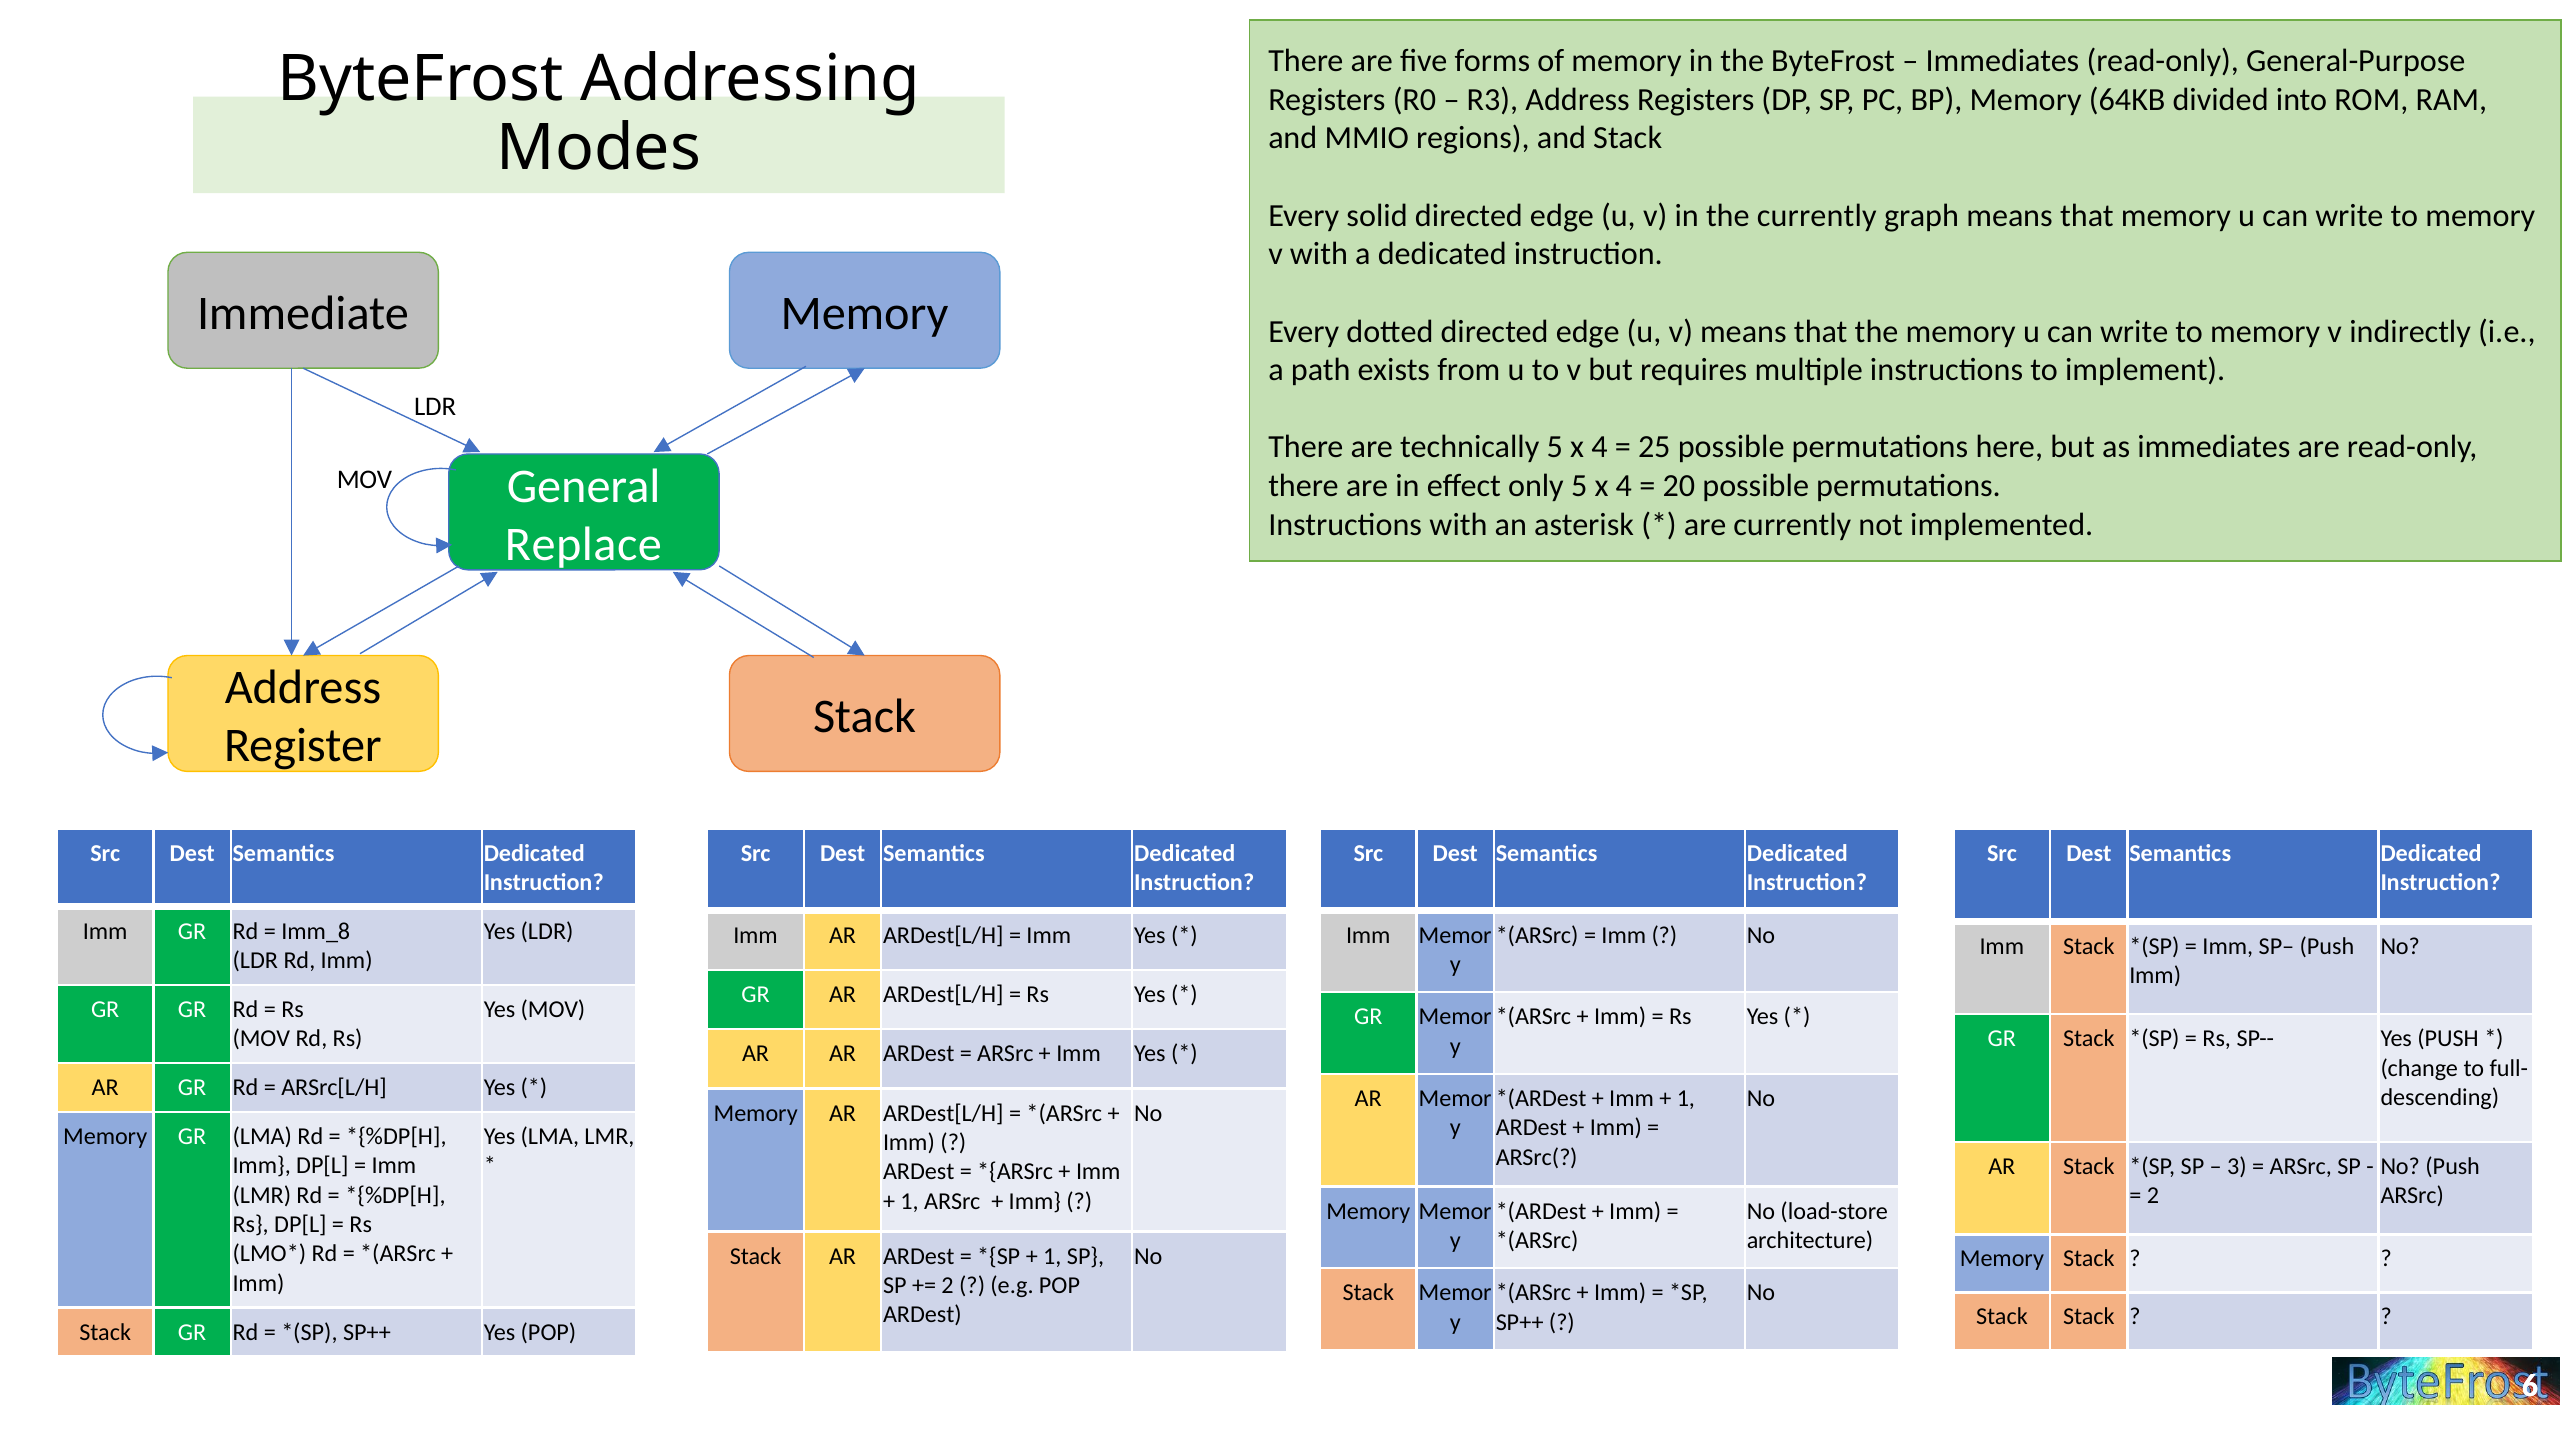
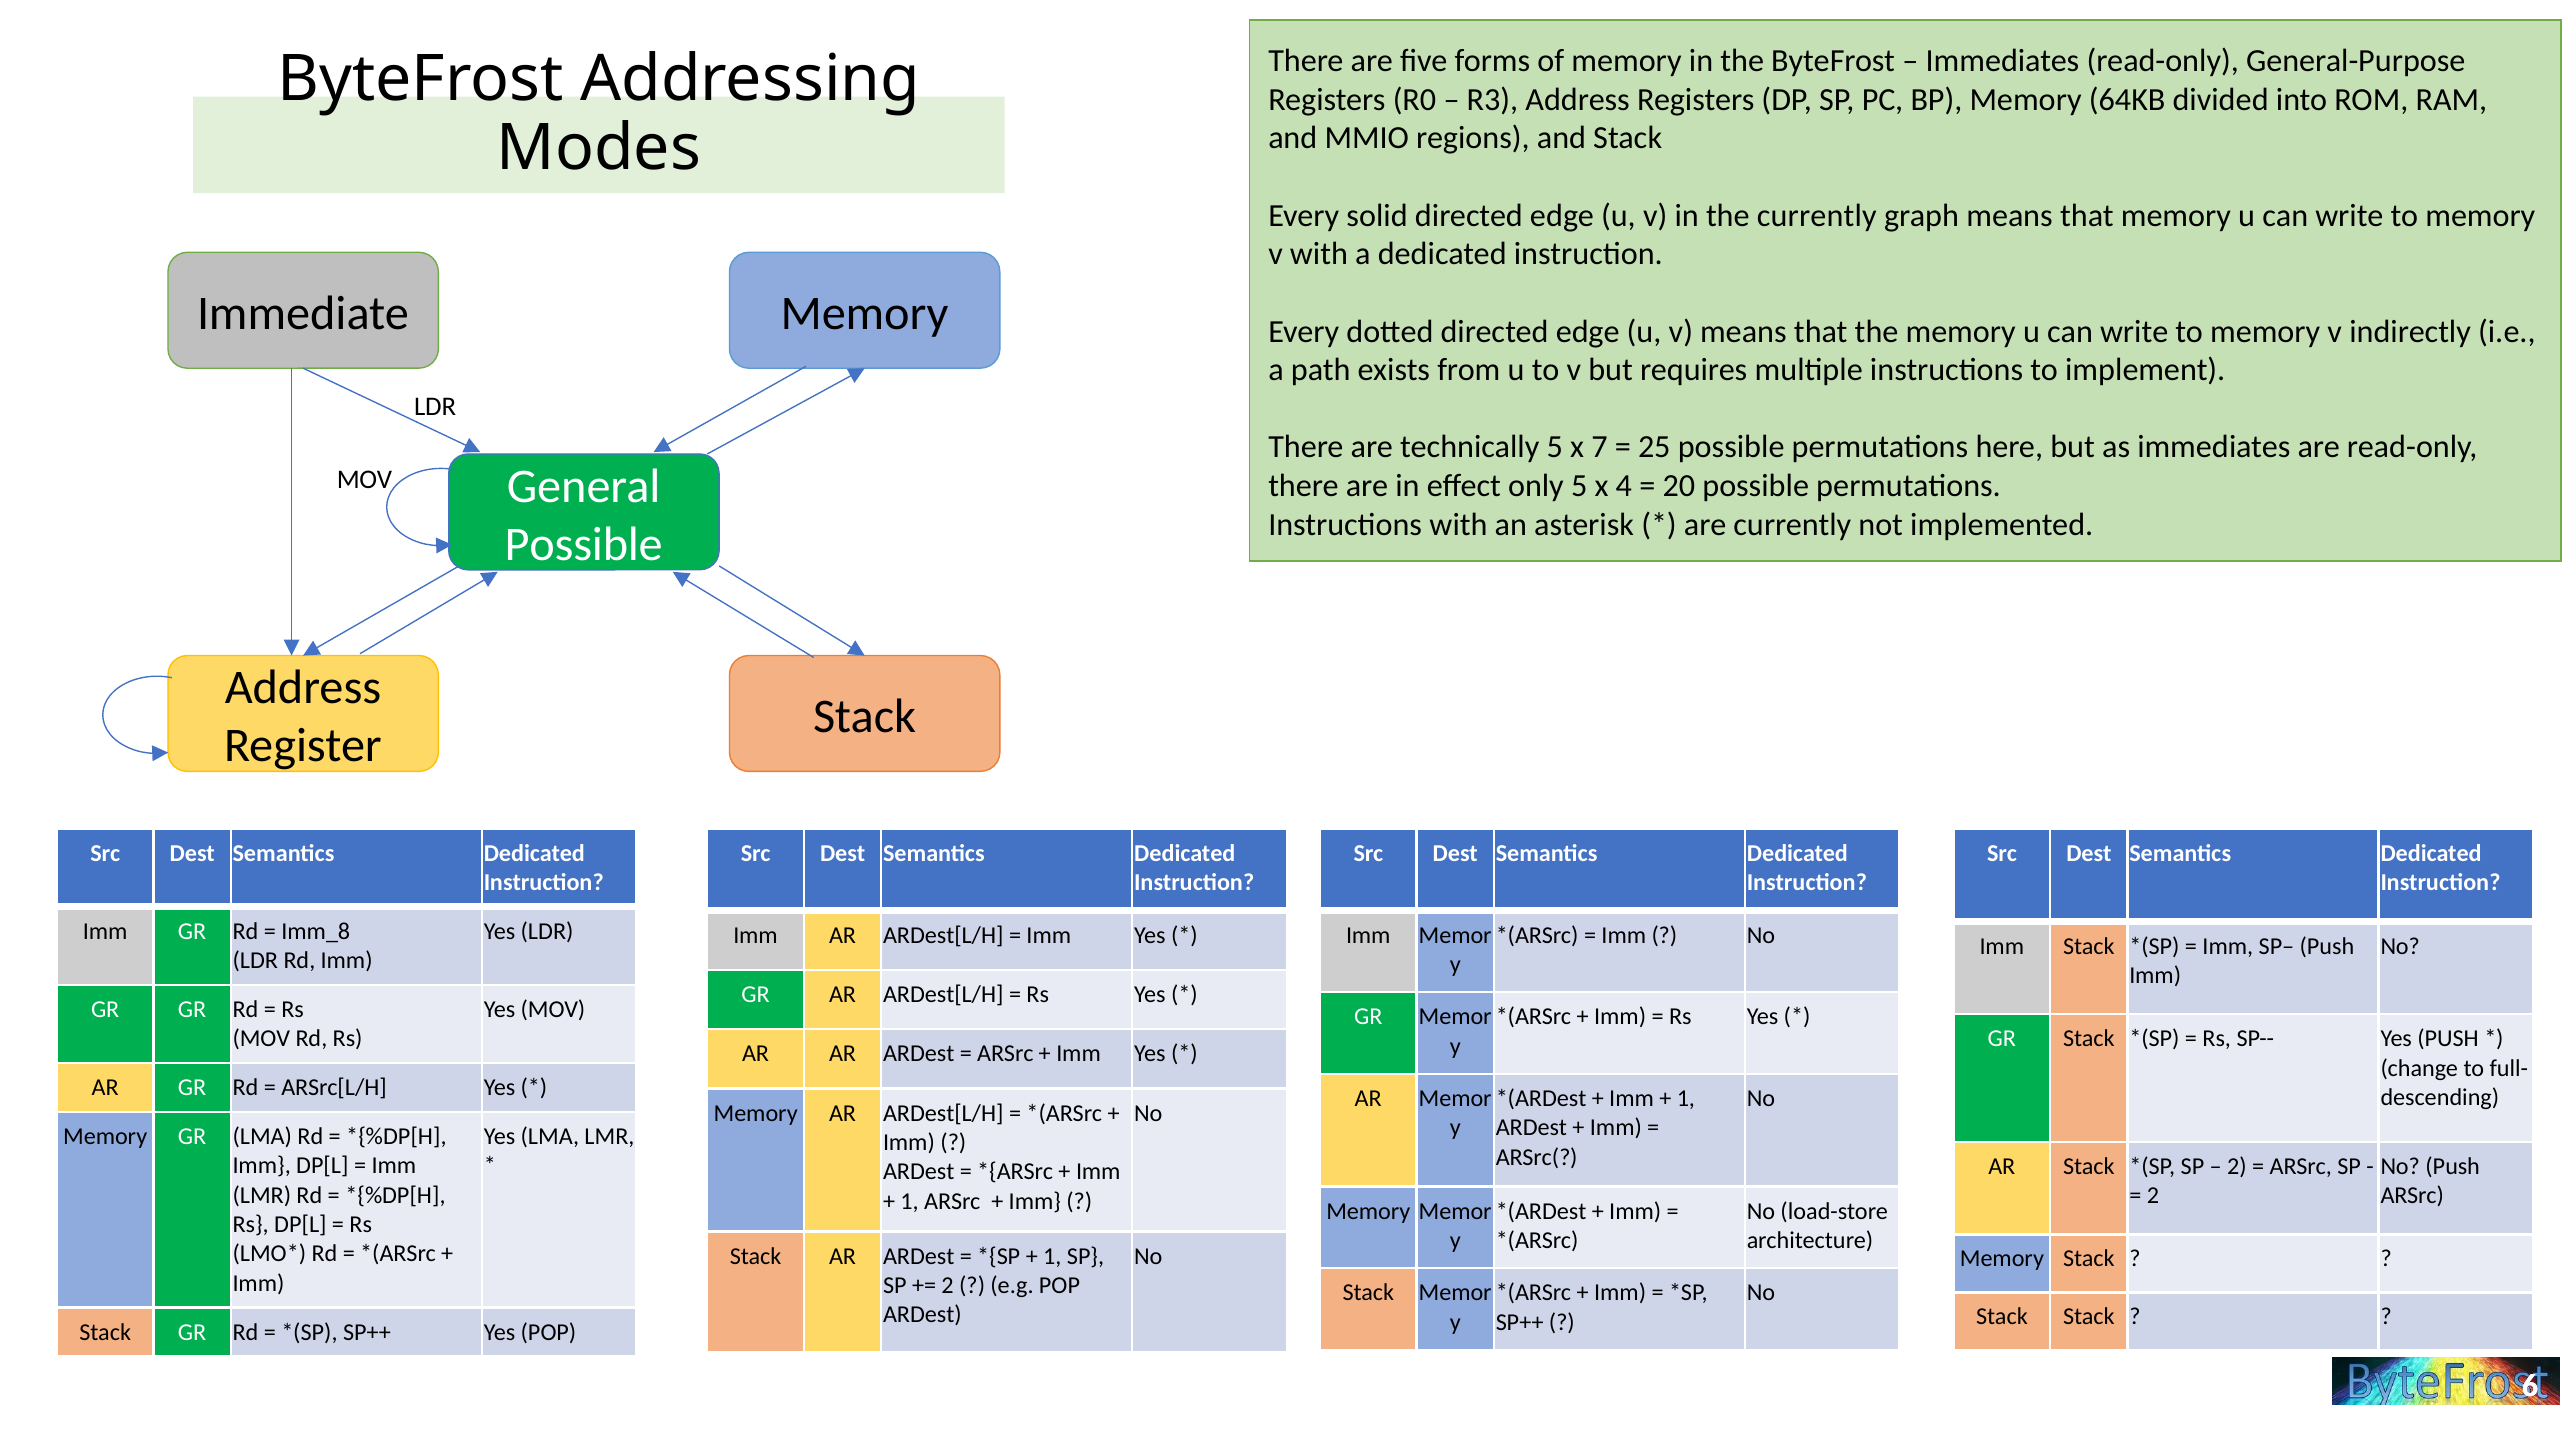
technically 5 x 4: 4 -> 7 (1599, 447)
Replace: Replace -> Possible (584, 544)
3: 3 -> 2 (2237, 1166)
